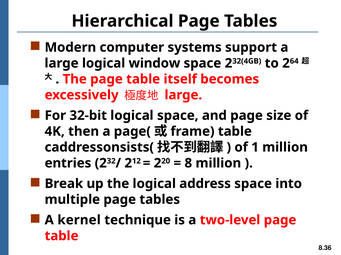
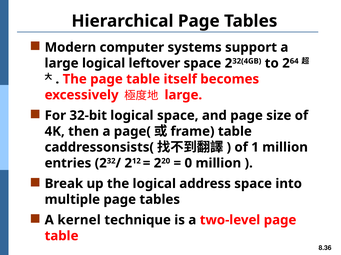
window: window -> leftover (154, 63)
8: 8 -> 0 (188, 164)
